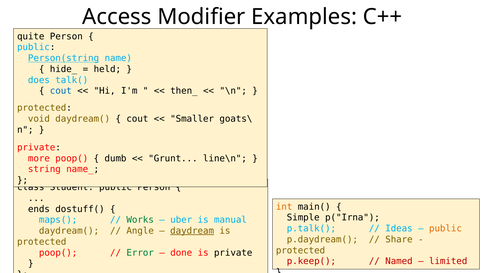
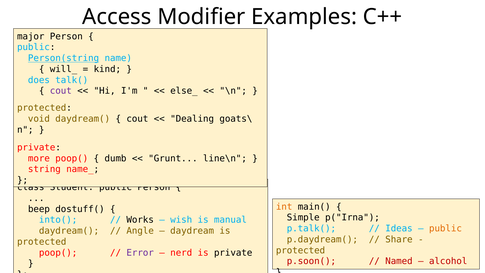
quite: quite -> major (31, 36)
hide_: hide_ -> will_ (64, 69)
held: held -> kind (107, 69)
cout colour: blue -> purple (61, 91)
then_: then_ -> else_ (184, 91)
Smaller: Smaller -> Dealing (192, 119)
ends: ends -> beep (39, 209)
maps(: maps( -> into( (58, 220)
Works colour: green -> black (140, 220)
uber: uber -> wish (181, 220)
daydream underline: present -> none (192, 231)
Error colour: green -> purple (140, 253)
done: done -> nerd (181, 253)
p.keep(: p.keep( -> p.soon( (311, 261)
limited: limited -> alcohol (448, 261)
